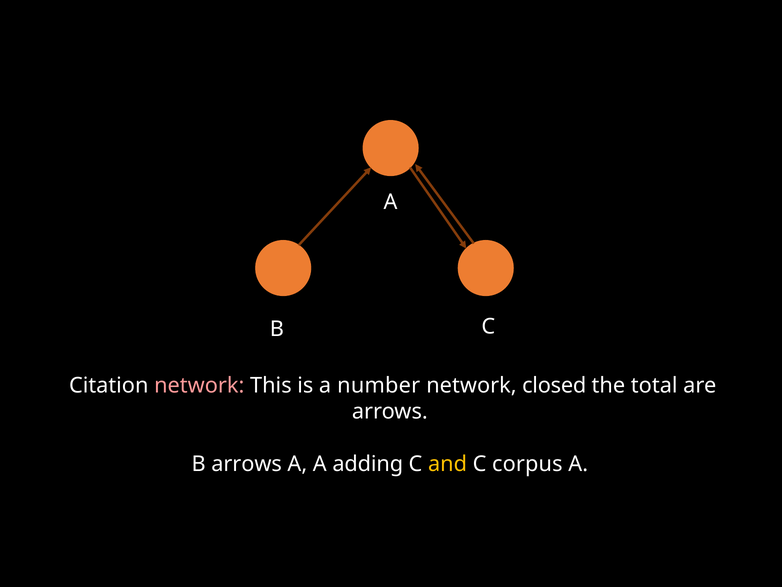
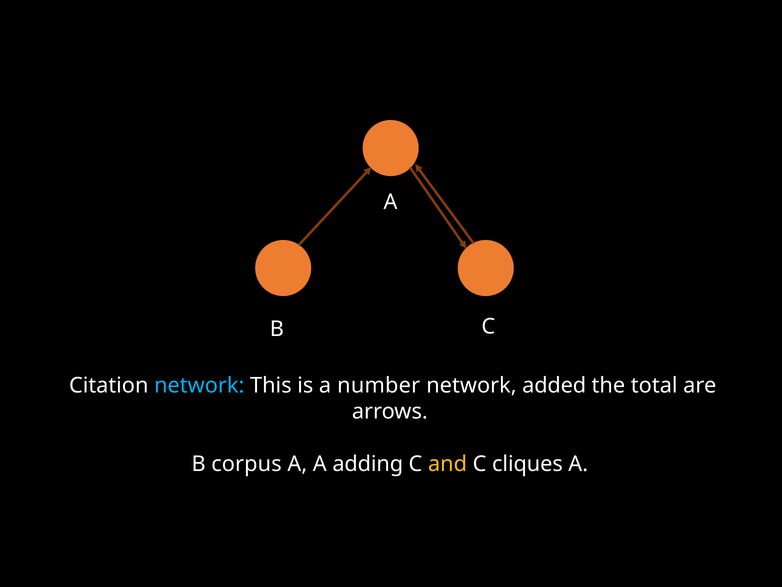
network colour: pink -> light blue (199, 385)
closed: closed -> added (554, 385)
B arrows: arrows -> corpus (246, 463)
corpus: corpus -> cliques (527, 463)
